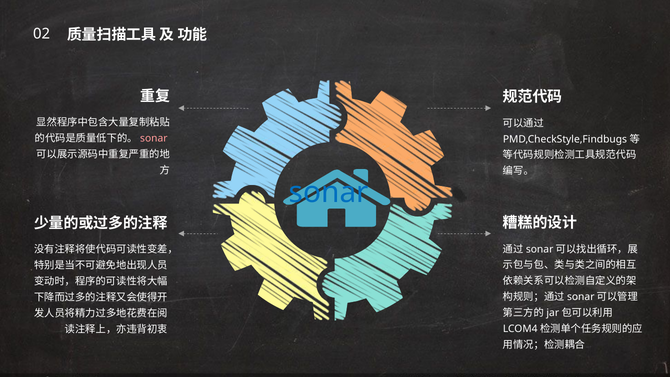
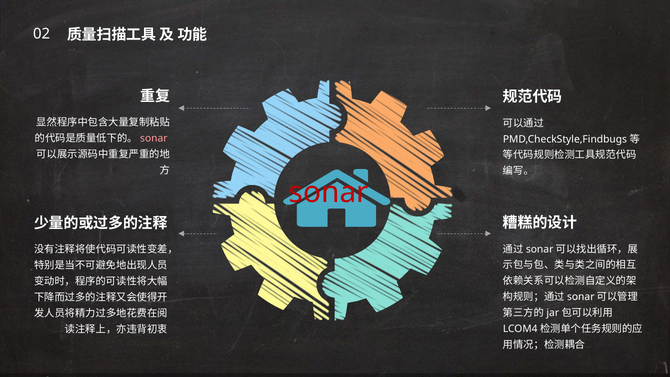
sonar colour: blue -> red (329, 192)
